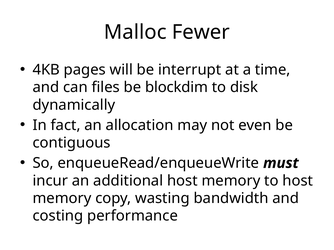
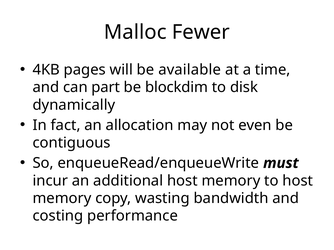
interrupt: interrupt -> available (190, 70)
files: files -> part (106, 88)
